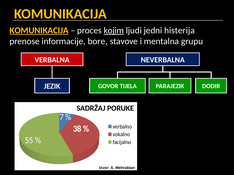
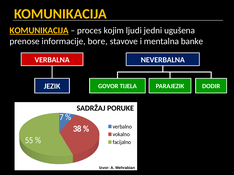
kojim underline: present -> none (114, 31)
histerija: histerija -> ugušena (180, 31)
grupu: grupu -> banke (192, 41)
